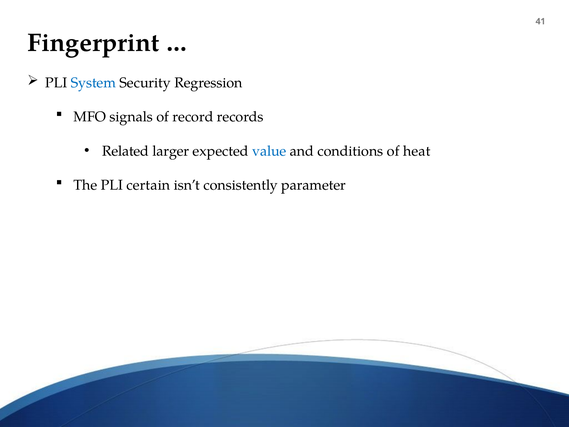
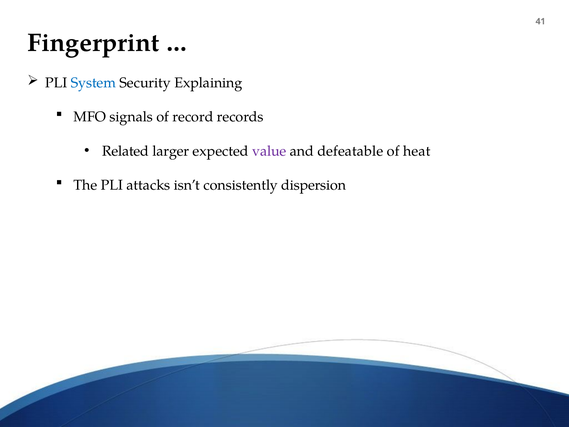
Regression: Regression -> Explaining (208, 83)
value colour: blue -> purple (269, 151)
conditions: conditions -> defeatable (350, 151)
certain: certain -> attacks (148, 185)
parameter: parameter -> dispersion (314, 185)
